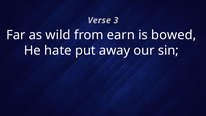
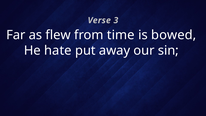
wild: wild -> flew (58, 35)
earn: earn -> time (121, 35)
